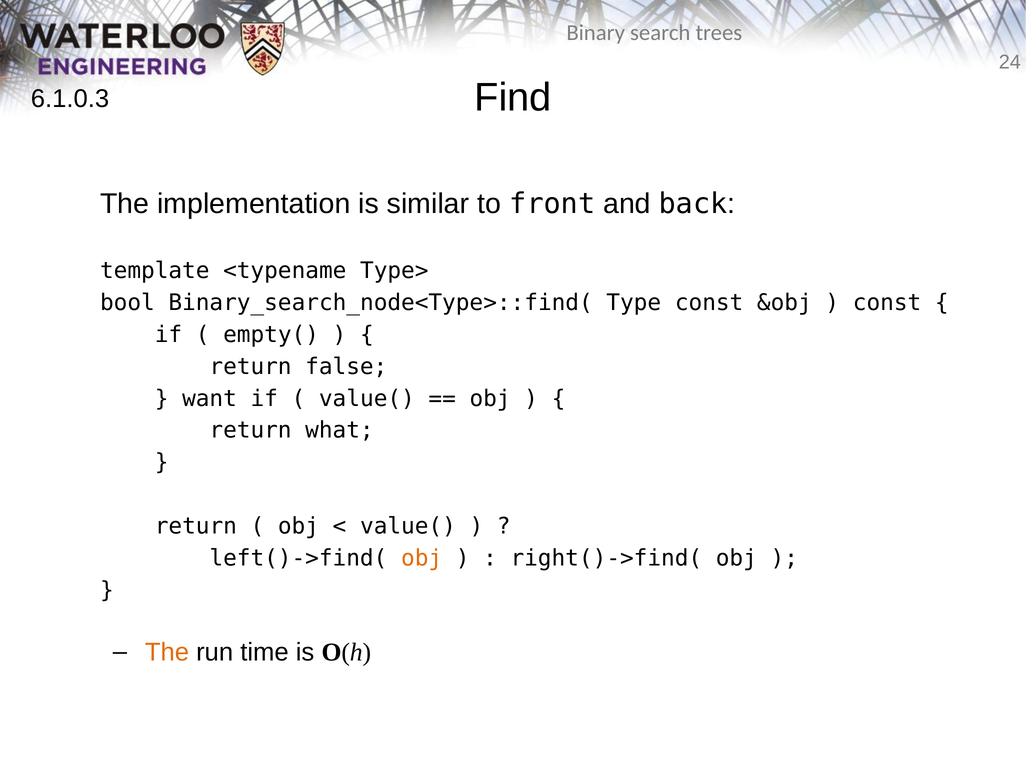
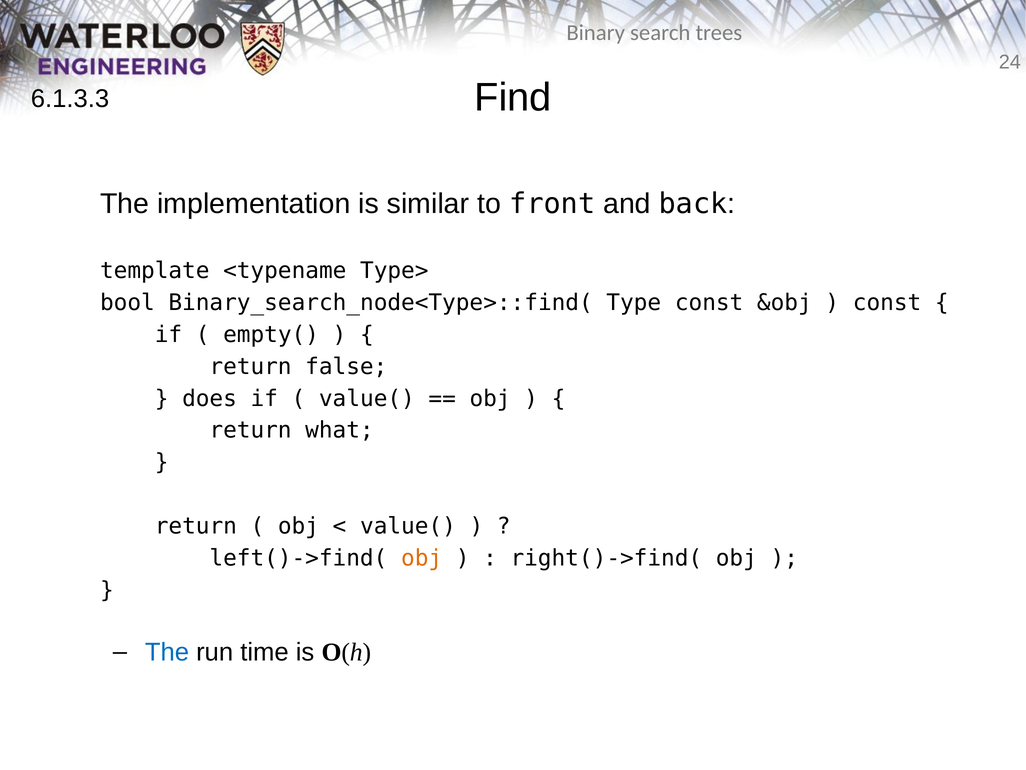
6.1.0.3: 6.1.0.3 -> 6.1.3.3 (70, 99)
want: want -> does (210, 398)
The colour: orange -> blue (167, 652)
